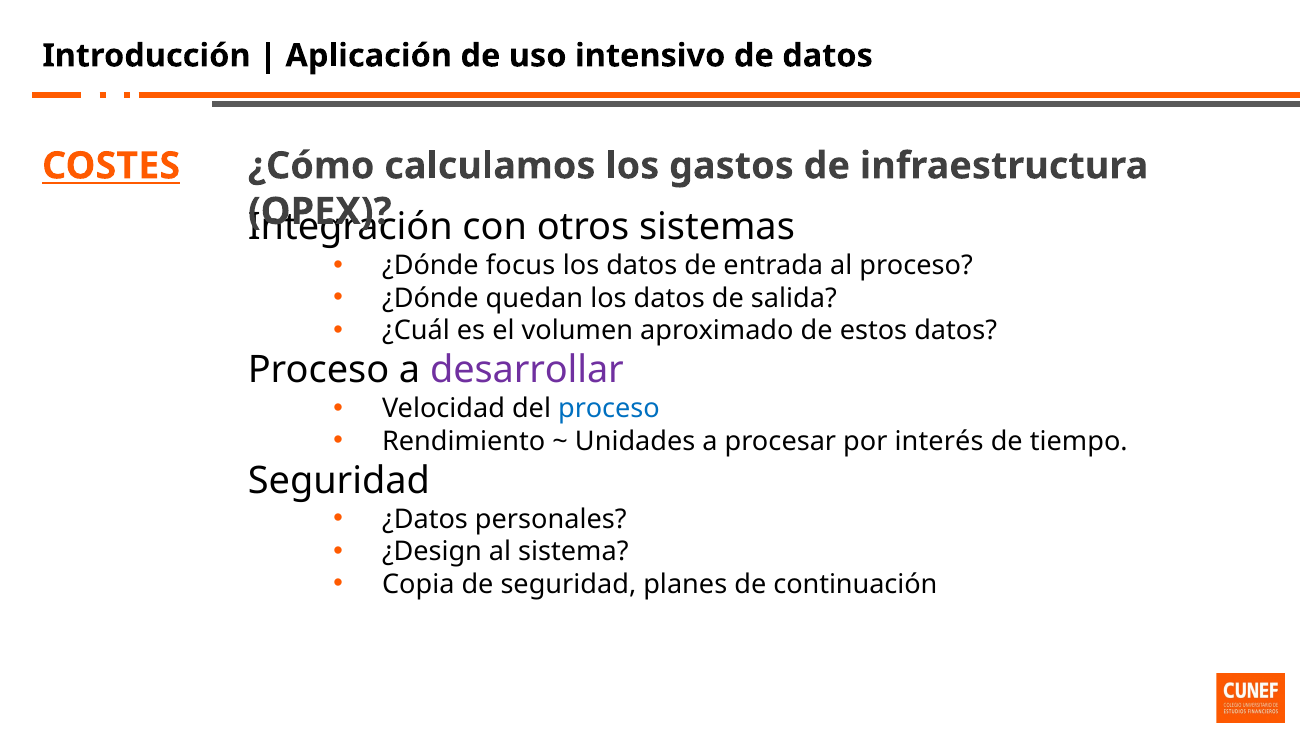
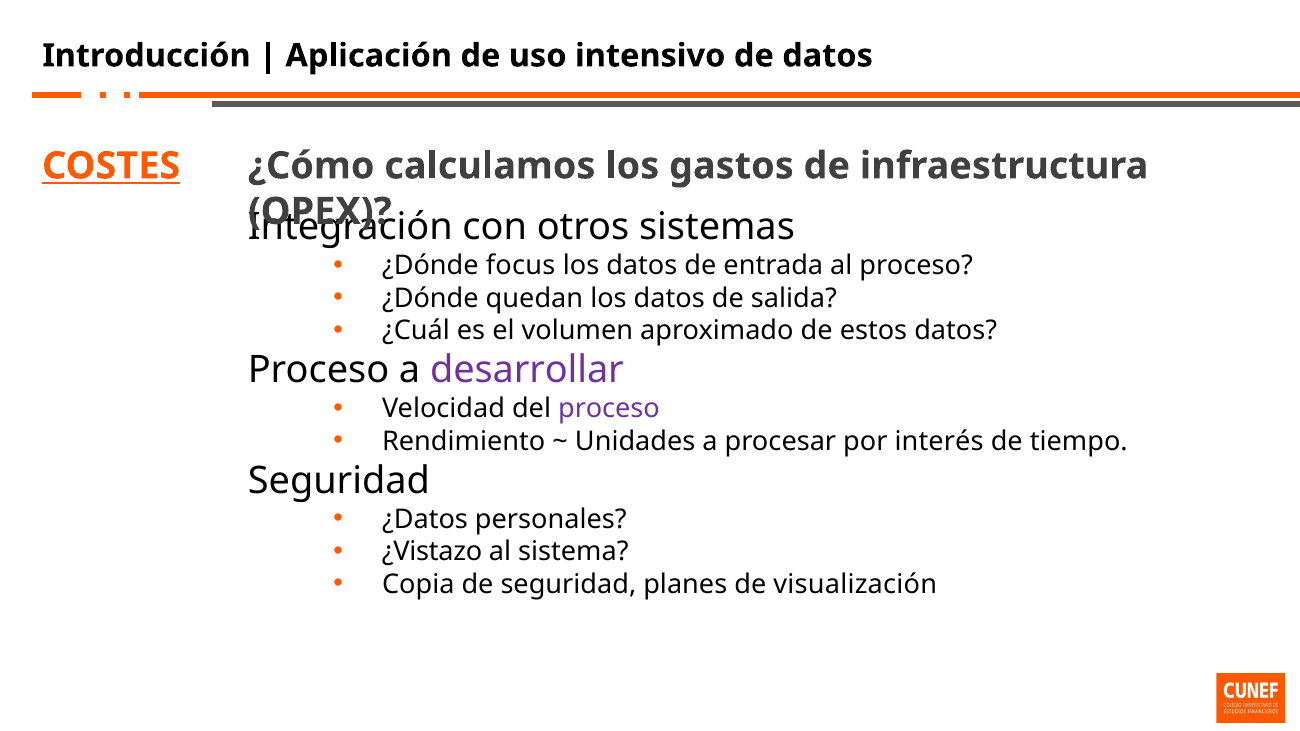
proceso colour: blue -> purple (609, 409)
¿Design: ¿Design -> ¿Vistazo (432, 552)
continuación: continuación -> visualización (855, 584)
